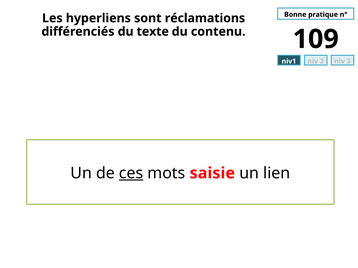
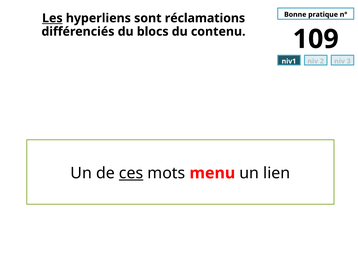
Les underline: none -> present (52, 18)
texte: texte -> blocs (153, 32)
saisie: saisie -> menu (212, 173)
